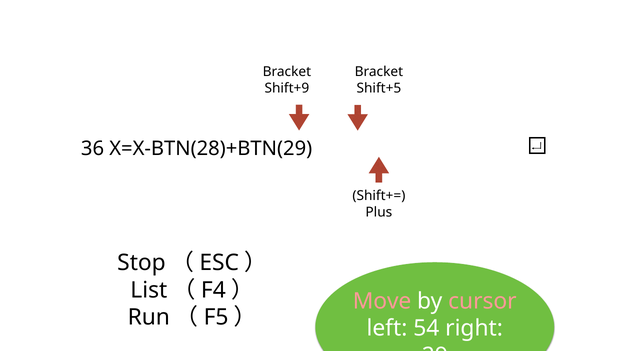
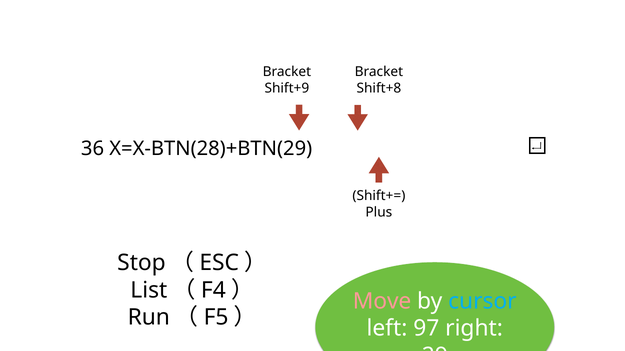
Shift+5: Shift+5 -> Shift+8 (379, 88)
cursor colour: pink -> light blue (482, 302)
54: 54 -> 97 (426, 329)
